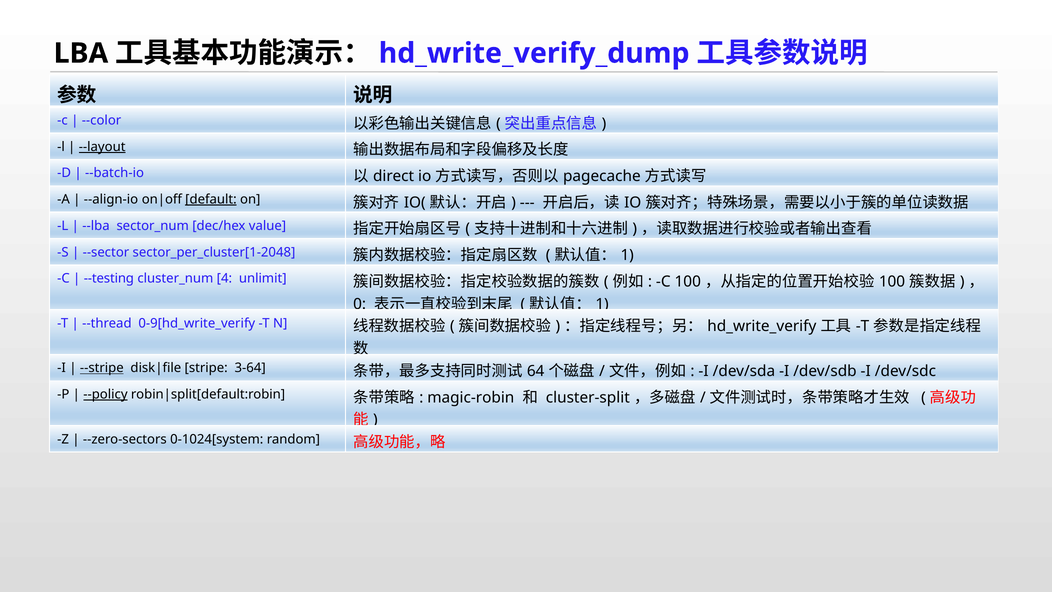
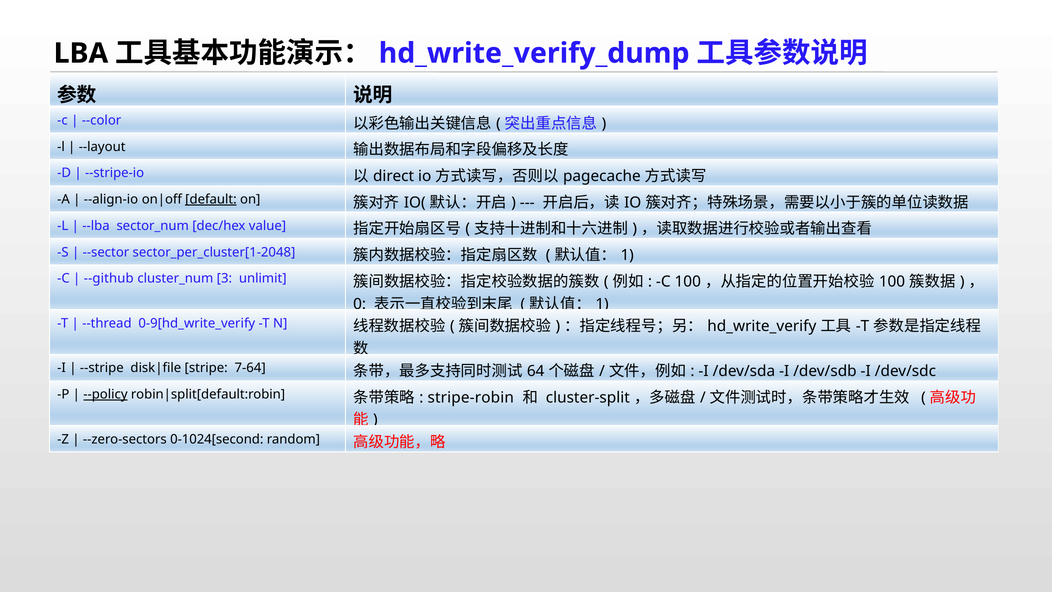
--layout underline: present -> none (102, 147)
--batch-io: --batch-io -> --stripe-io (115, 173)
--testing: --testing -> --github (109, 278)
4: 4 -> 3 (224, 278)
--stripe underline: present -> none (102, 368)
3-64: 3-64 -> 7-64 (250, 368)
magic-robin: magic-robin -> stripe-robin (471, 397)
0-1024[system: 0-1024[system -> 0-1024[second (217, 439)
